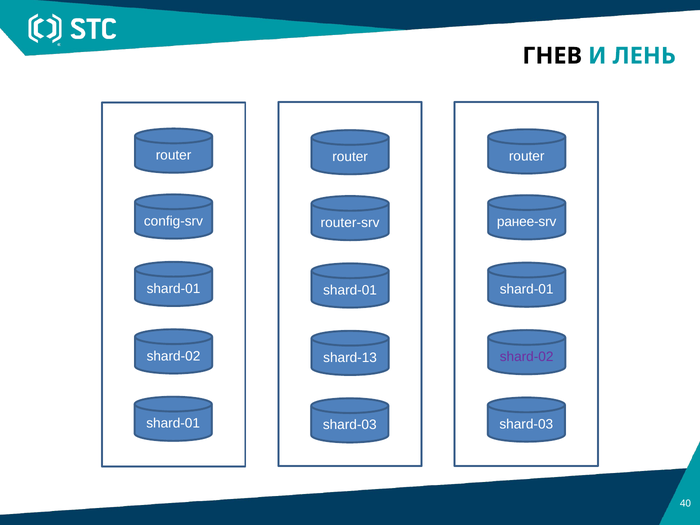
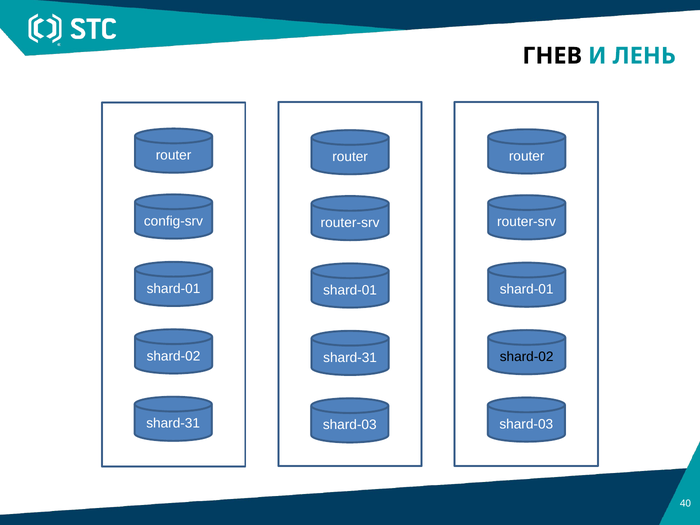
ранее-srv: ранее-srv -> router-srv (527, 222)
shard-02 colour: purple -> black (527, 357)
shard-13: shard-13 -> shard-31 (350, 358)
shard-01: shard-01 -> shard-31 (173, 423)
